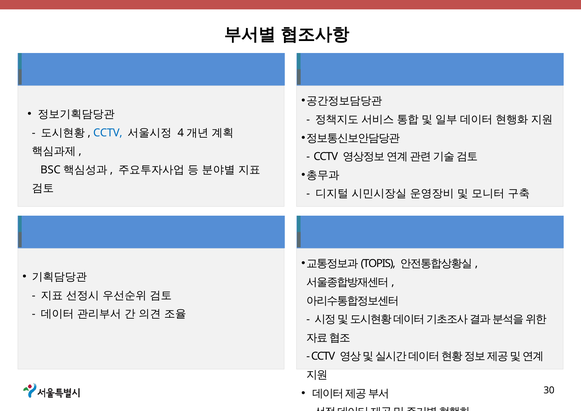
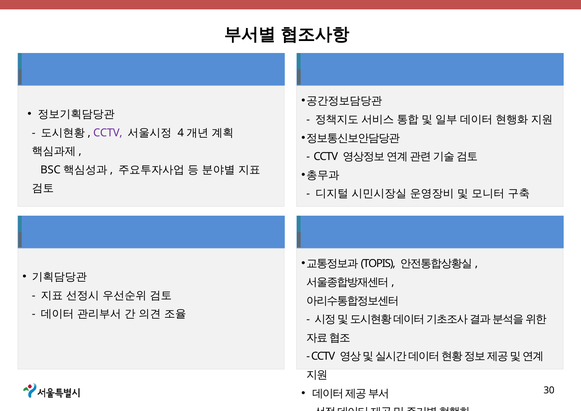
CCTV colour: blue -> purple (108, 133)
